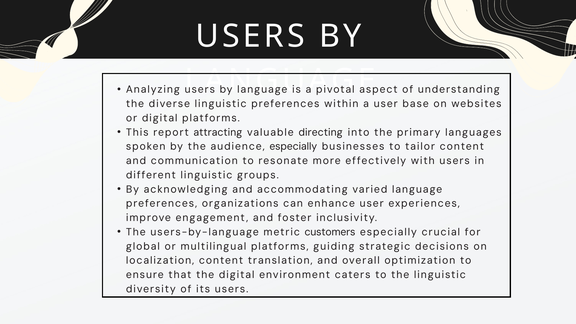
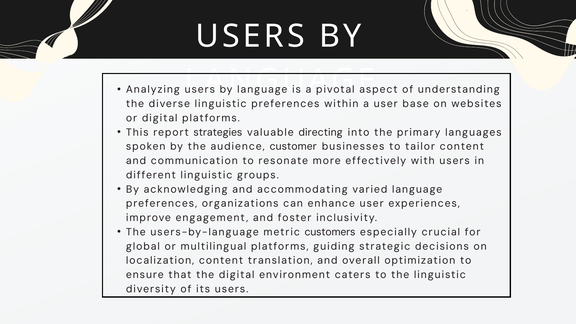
attracting: attracting -> strategies (218, 132)
audience especially: especially -> customer (293, 147)
